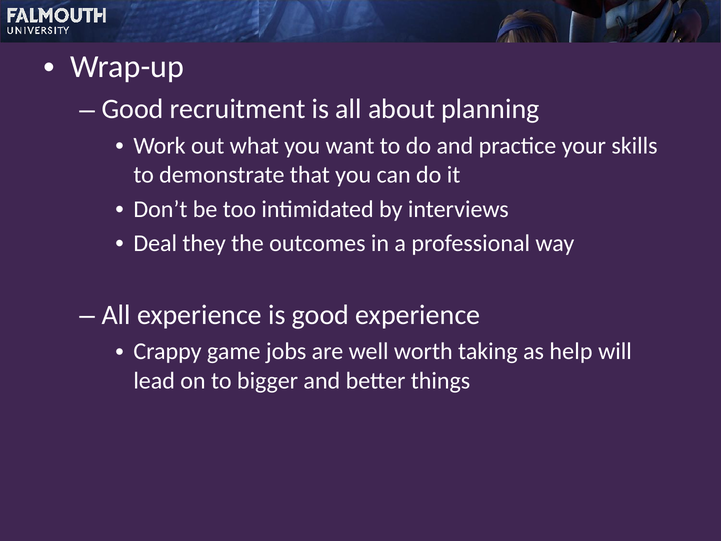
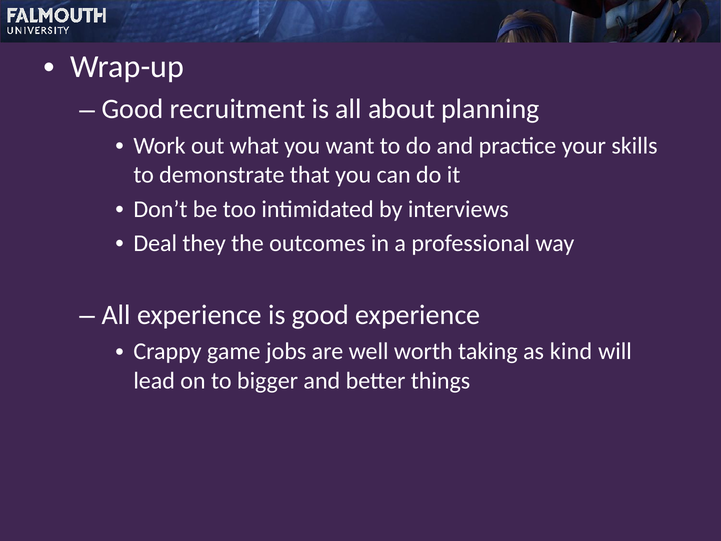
help: help -> kind (571, 351)
